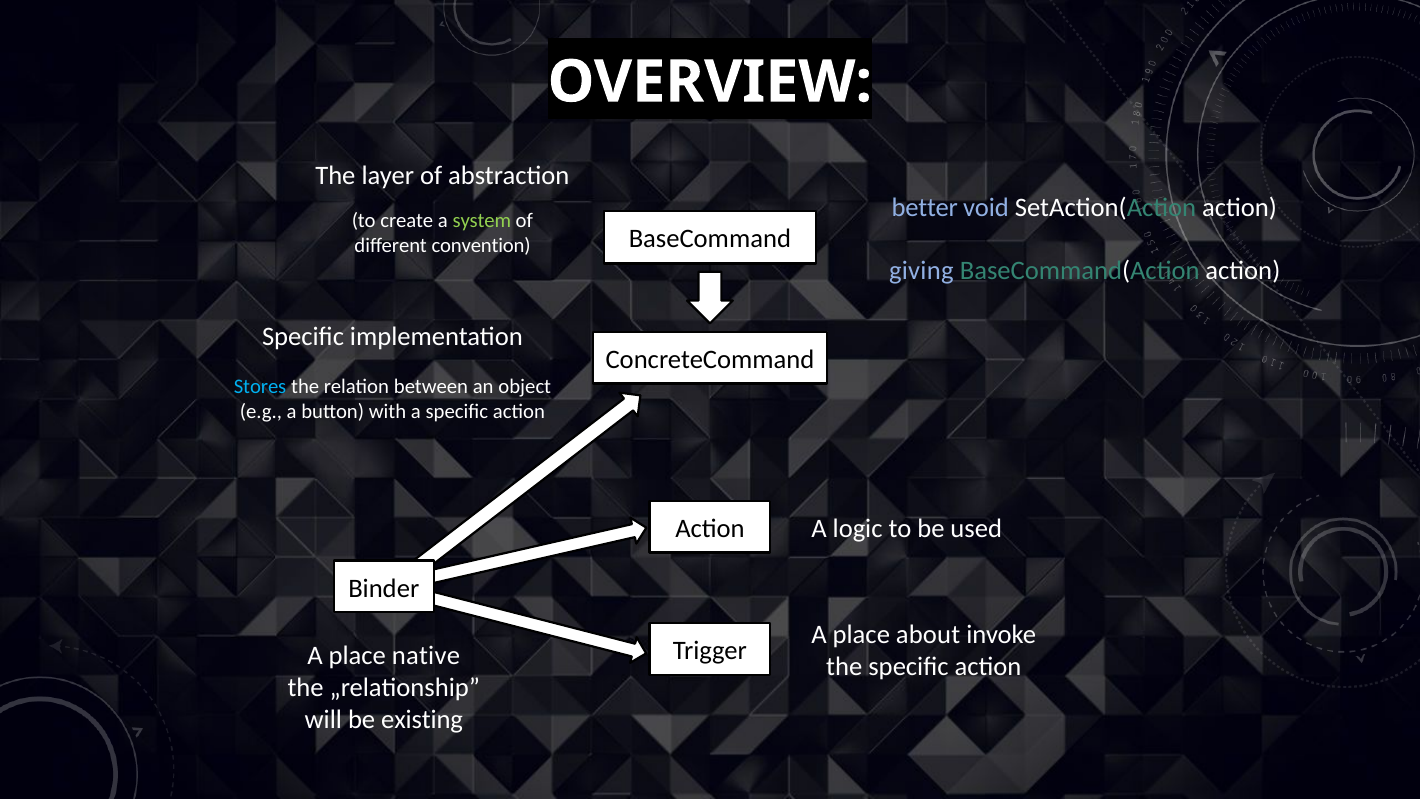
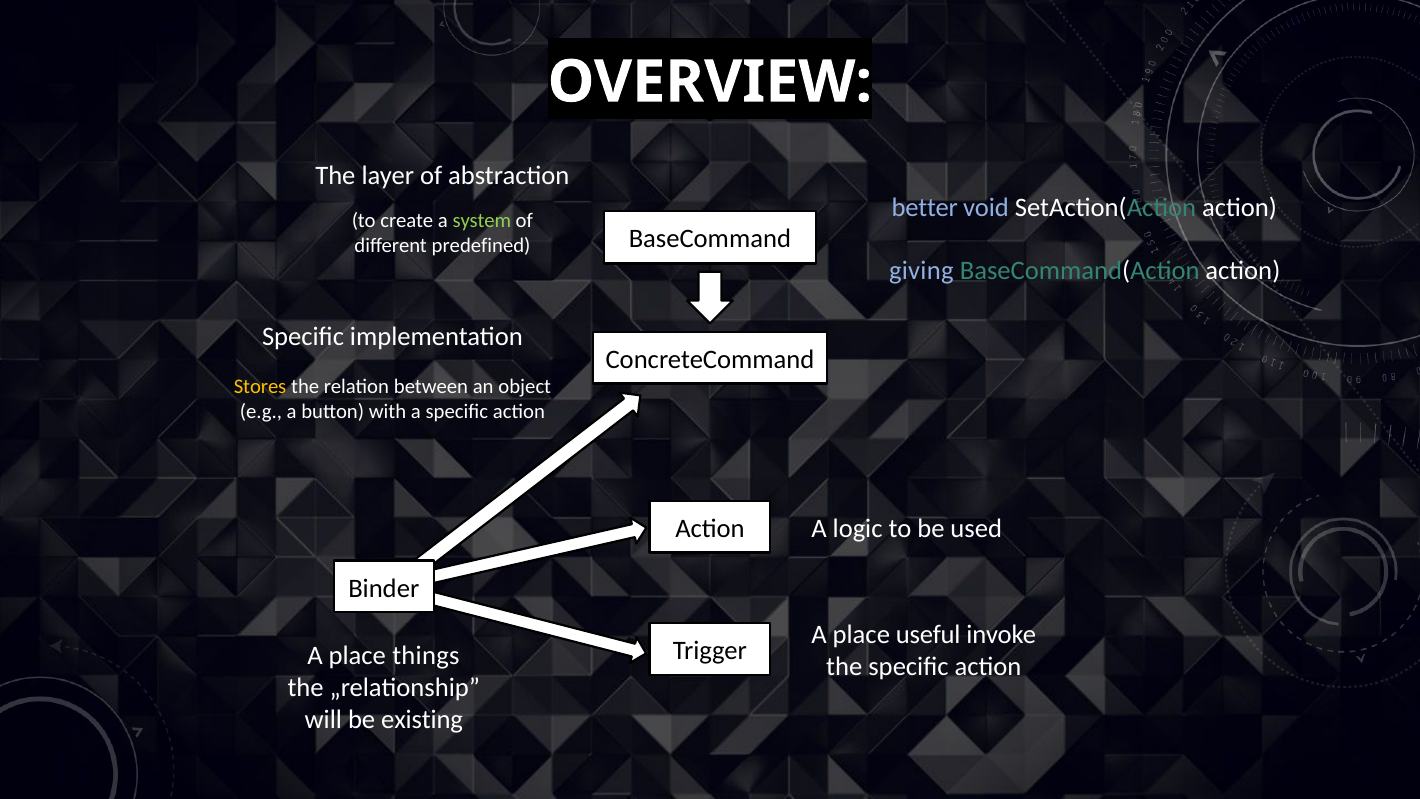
convention: convention -> predefined (481, 246)
Stores colour: light blue -> yellow (260, 387)
about: about -> useful (928, 634)
native: native -> things (426, 655)
